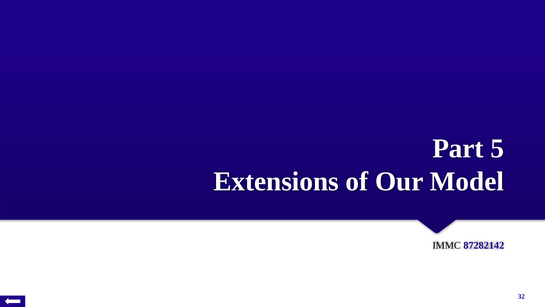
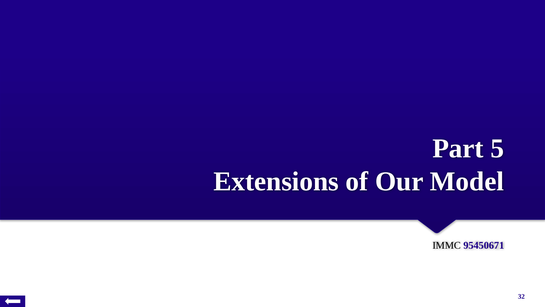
87282142: 87282142 -> 95450671 (484, 245)
